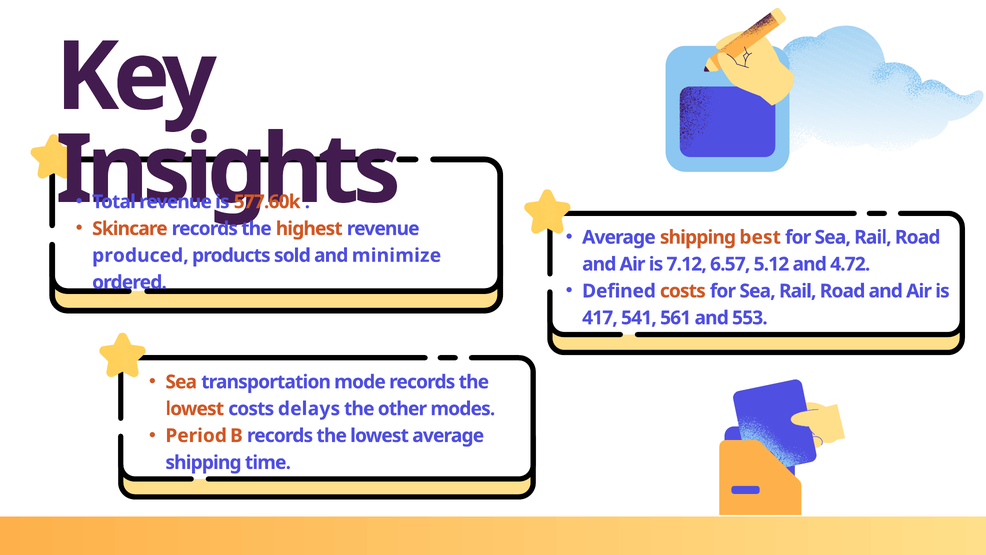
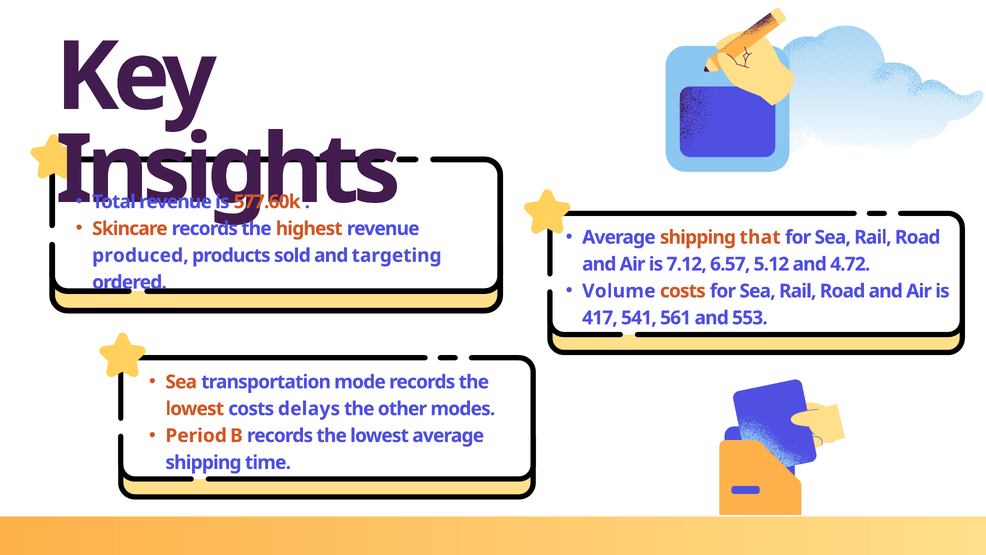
best: best -> that (760, 237)
minimize: minimize -> targeting (397, 255)
Defined: Defined -> Volume (619, 291)
